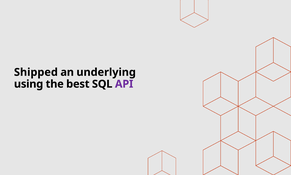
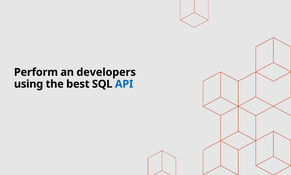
Shipped: Shipped -> Perform (36, 72)
underlying: underlying -> developers (106, 72)
API colour: purple -> blue (124, 84)
